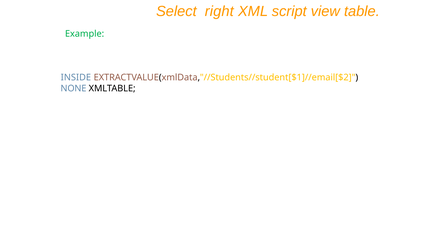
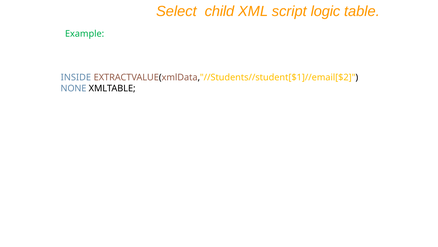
right: right -> child (219, 11)
view: view -> logic (325, 11)
